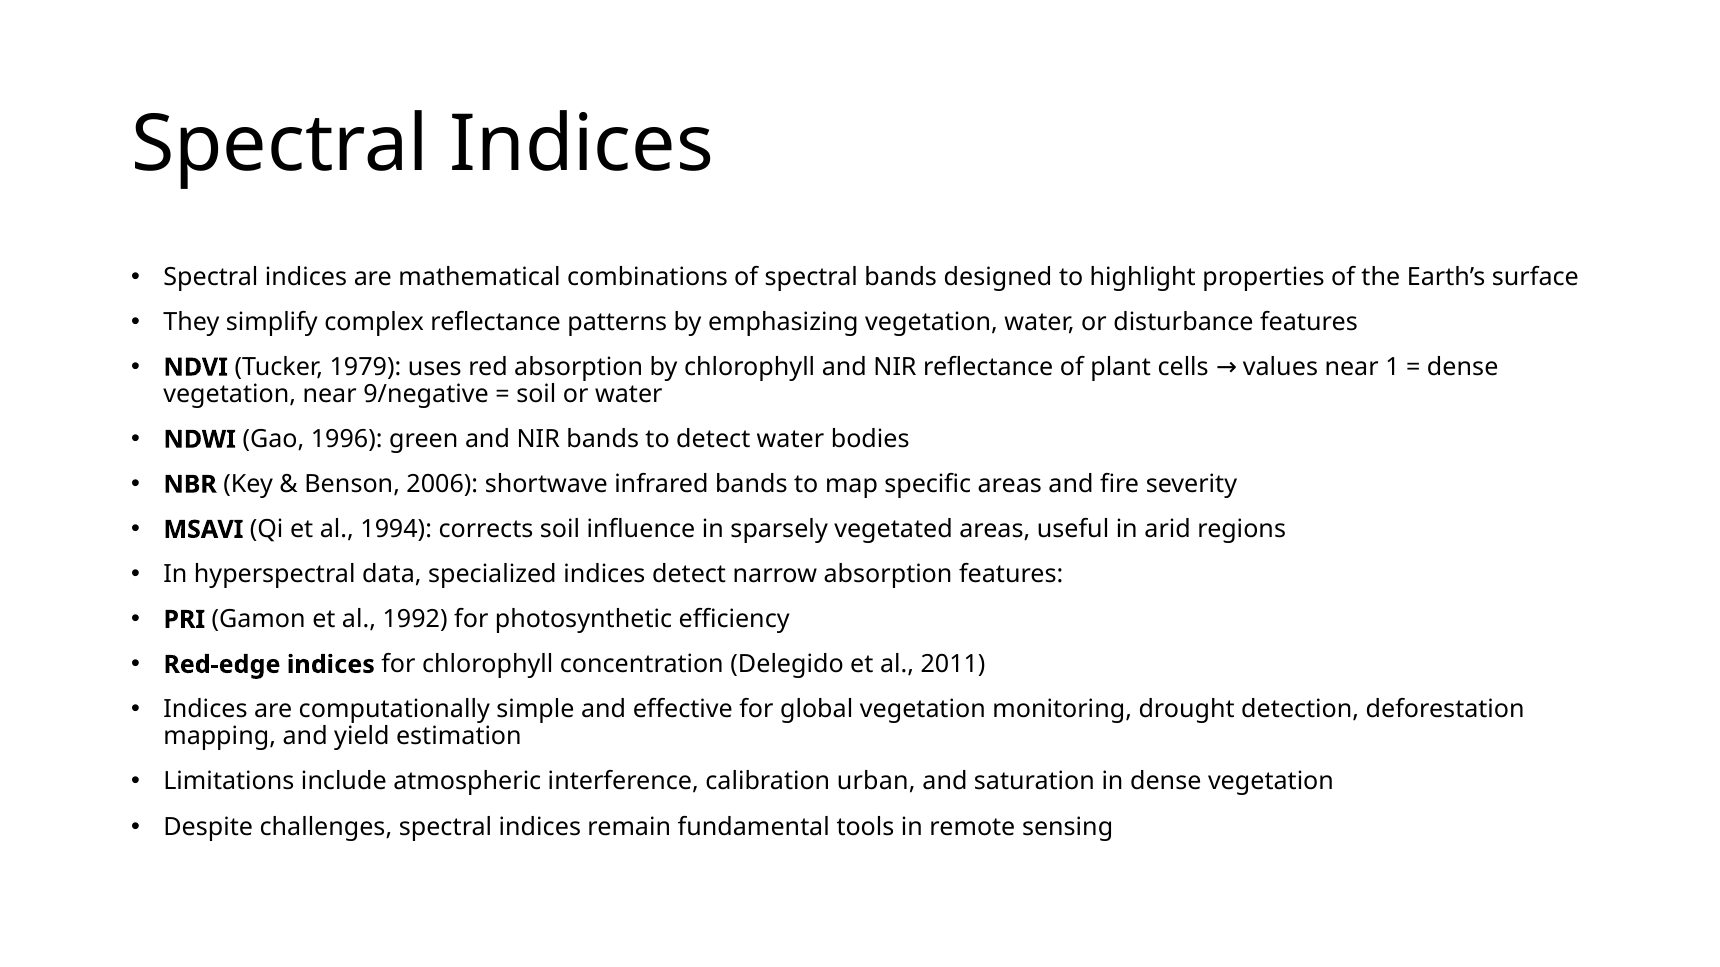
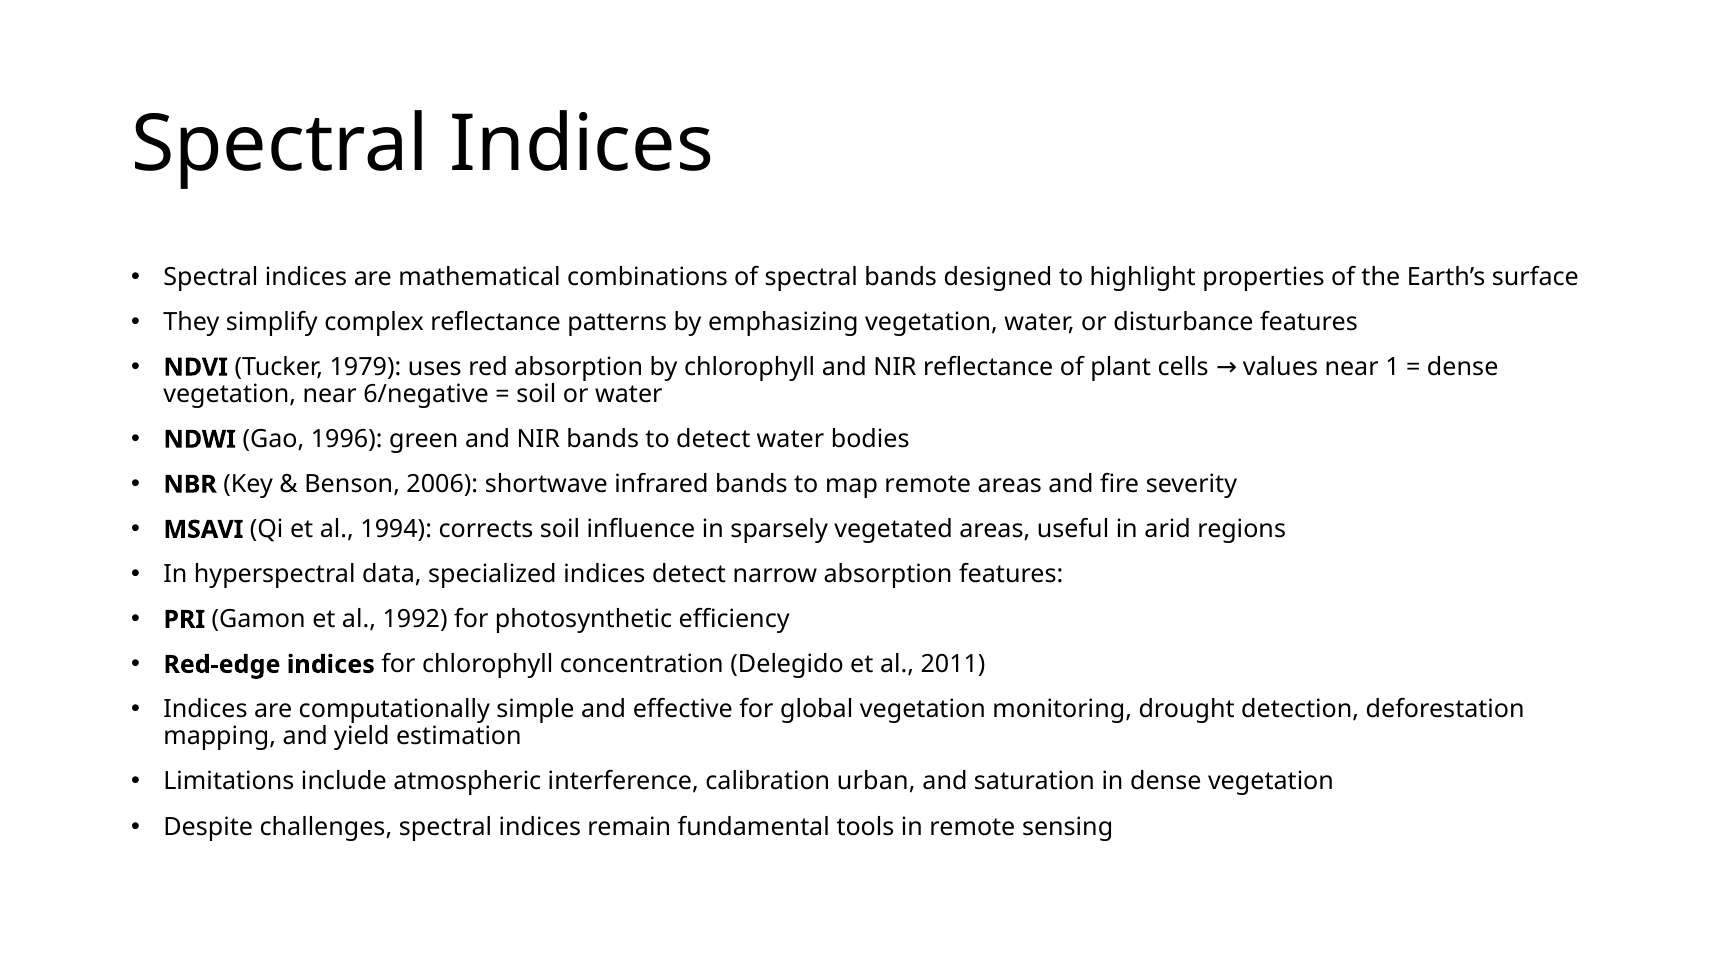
9/negative: 9/negative -> 6/negative (426, 395)
map specific: specific -> remote (928, 485)
